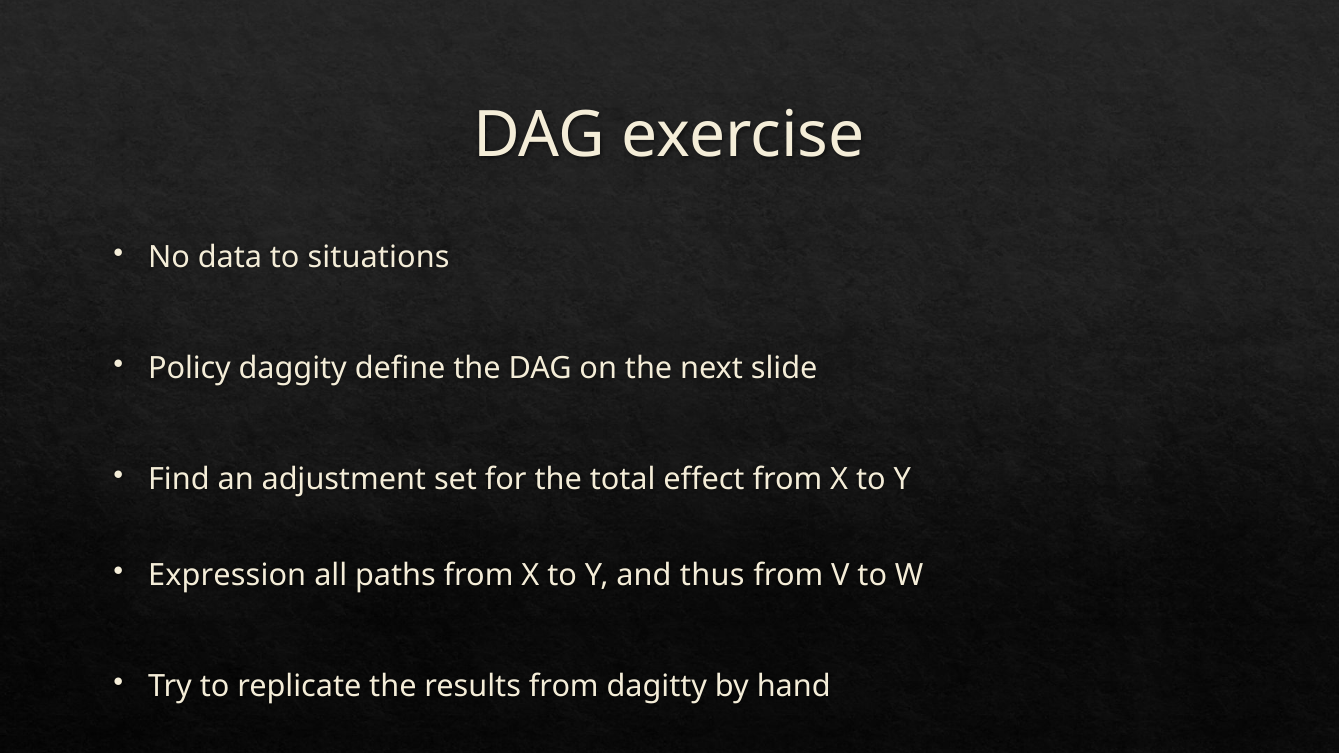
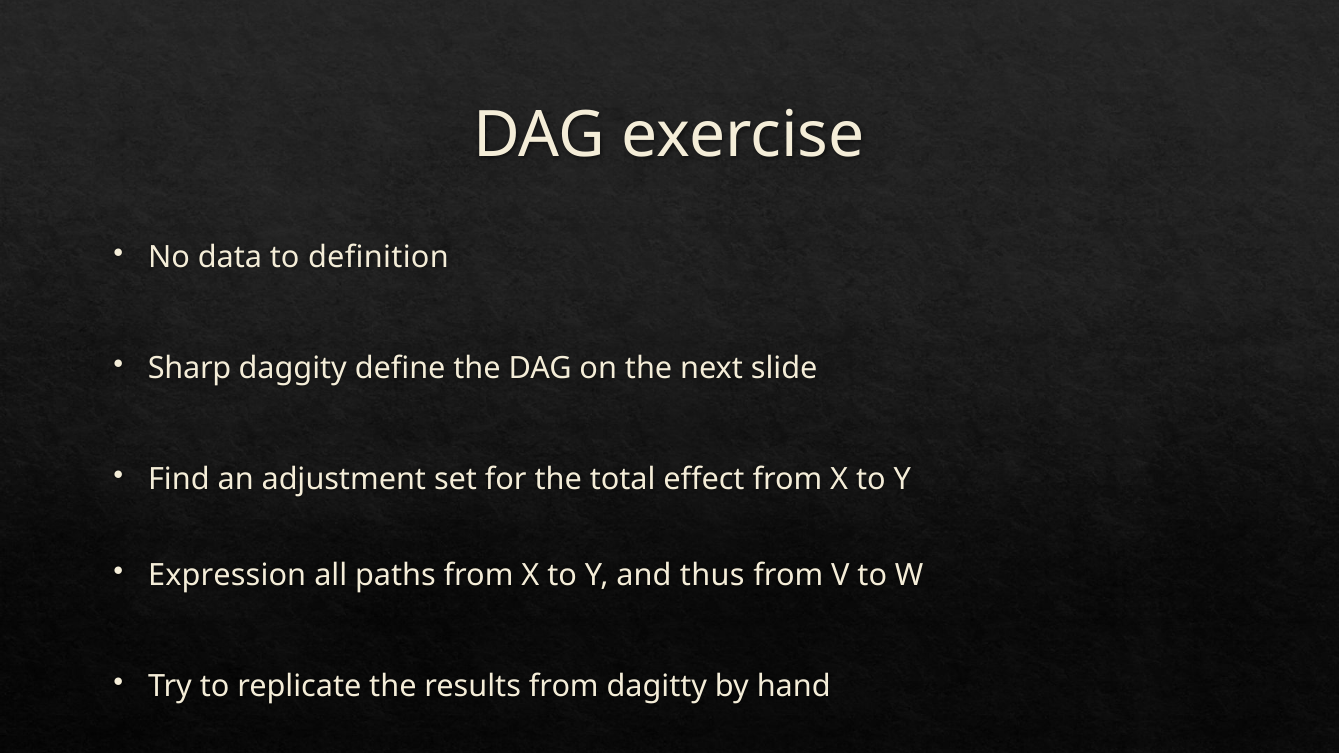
situations: situations -> definition (378, 257)
Policy: Policy -> Sharp (190, 368)
